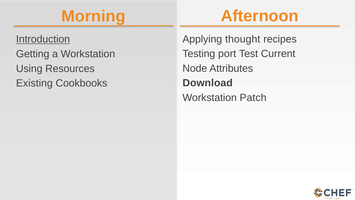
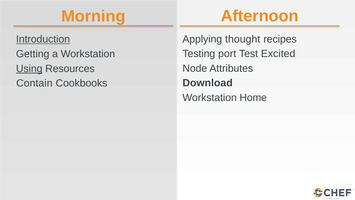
Current: Current -> Excited (278, 54)
Using underline: none -> present (29, 69)
Existing: Existing -> Contain (34, 83)
Patch: Patch -> Home (253, 98)
